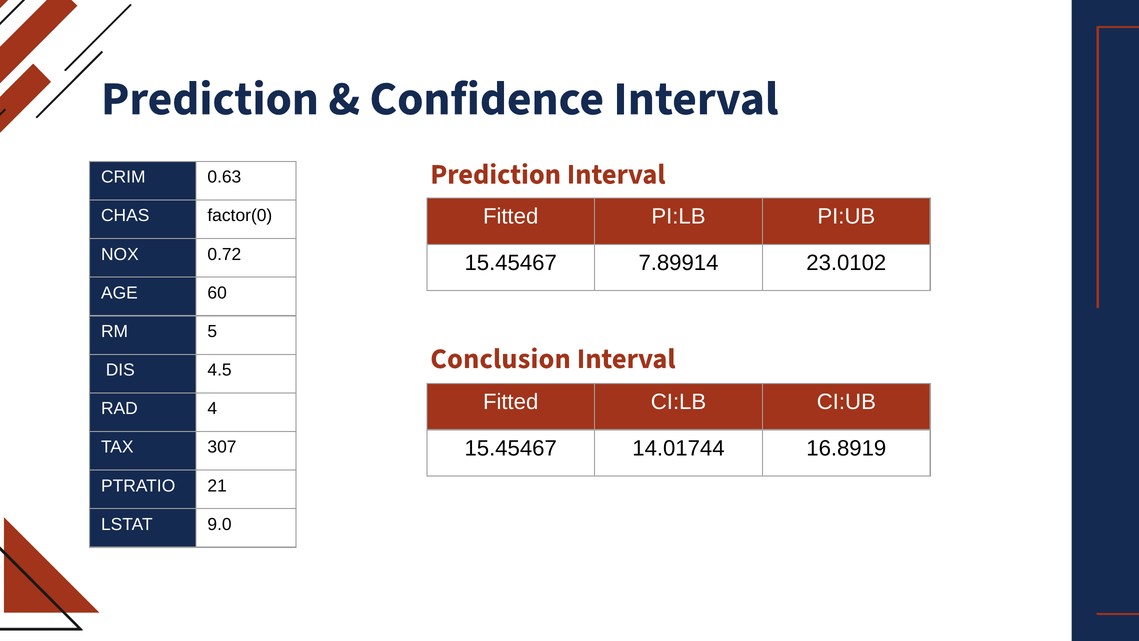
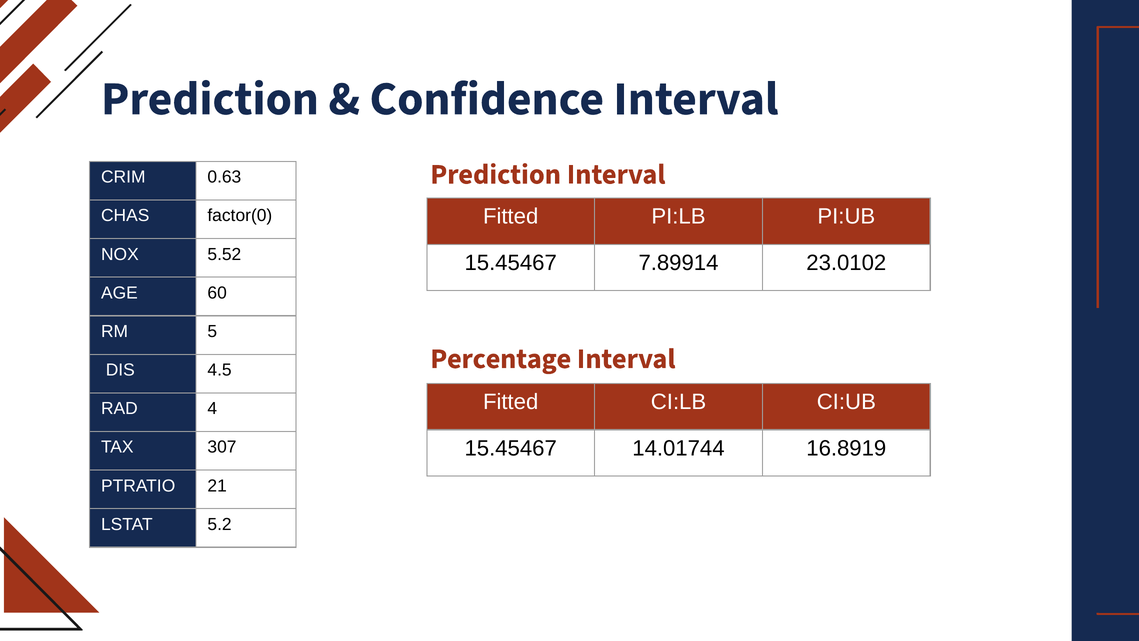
0.72: 0.72 -> 5.52 (224, 254)
Conclusion: Conclusion -> Percentage (501, 359)
9.0: 9.0 -> 5.2 (220, 524)
